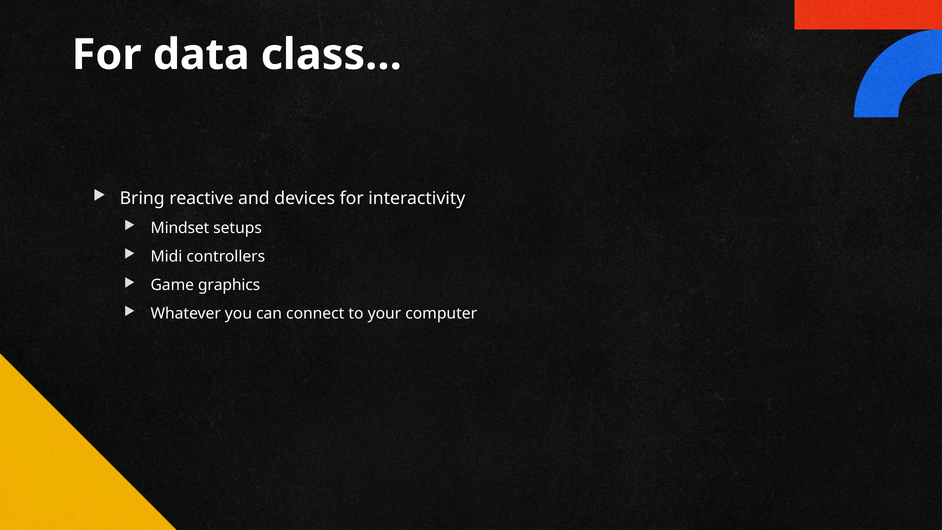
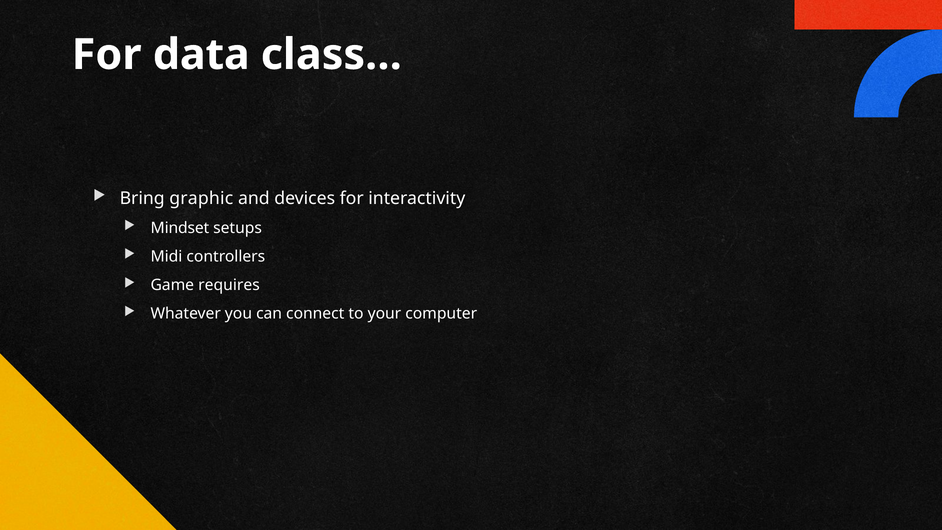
reactive: reactive -> graphic (201, 198)
graphics: graphics -> requires (229, 285)
